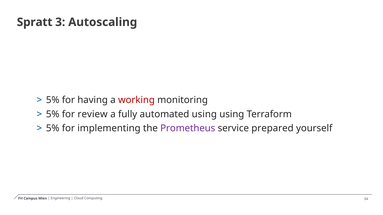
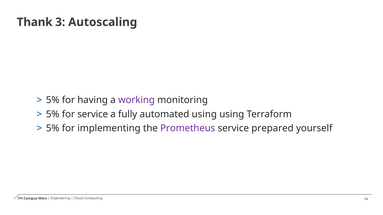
Spratt: Spratt -> Thank (35, 22)
working colour: red -> purple (136, 100)
for review: review -> service (93, 114)
